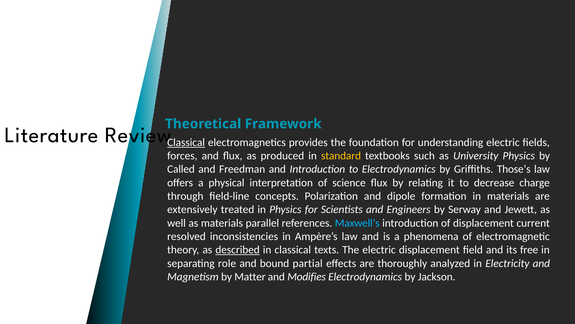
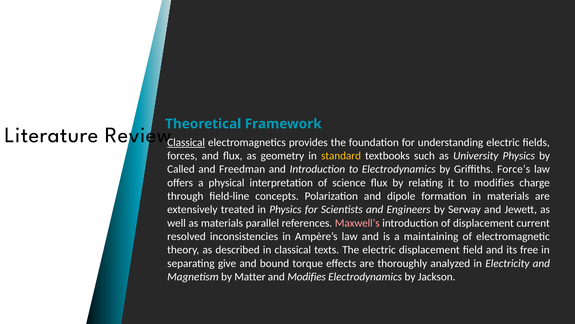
produced: produced -> geometry (282, 156)
Those’s: Those’s -> Force’s (514, 169)
to decrease: decrease -> modifies (494, 182)
Maxwell’s colour: light blue -> pink (357, 223)
phenomena: phenomena -> maintaining (431, 236)
described underline: present -> none (238, 250)
role: role -> give (227, 263)
partial: partial -> torque (308, 263)
